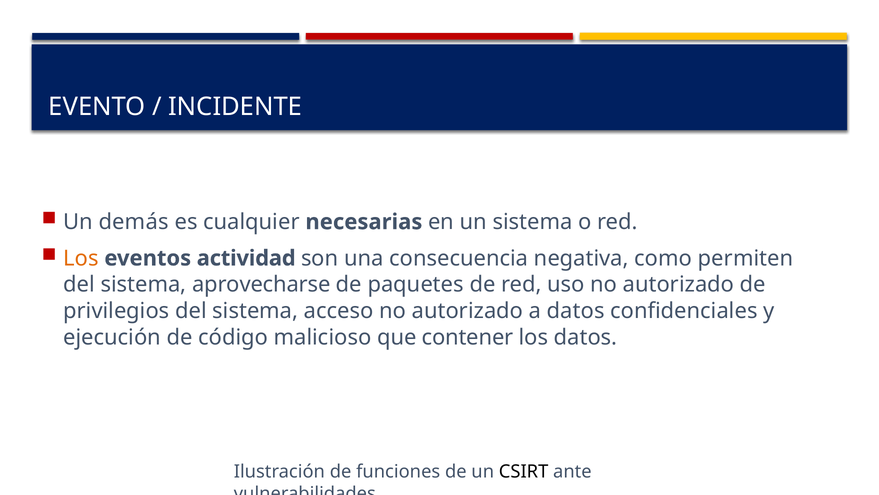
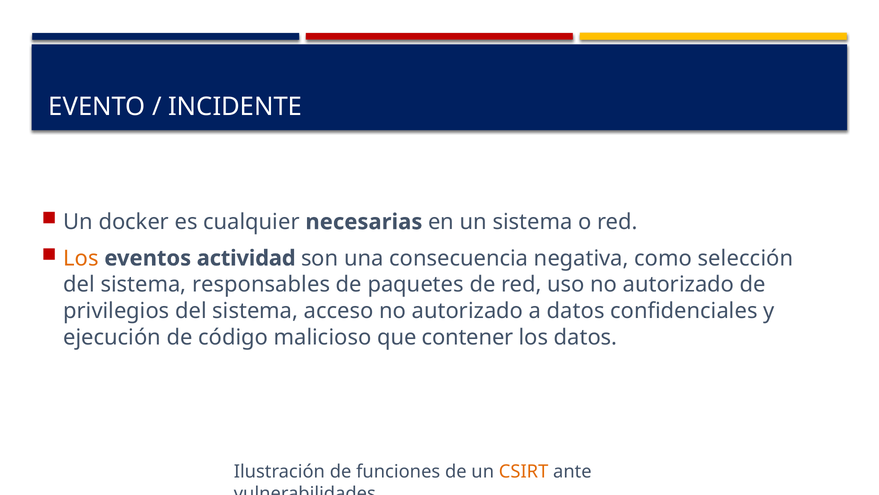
demás: demás -> docker (134, 222)
permiten: permiten -> selección (746, 258)
aprovecharse: aprovecharse -> responsables (261, 284)
CSIRT colour: black -> orange (524, 471)
